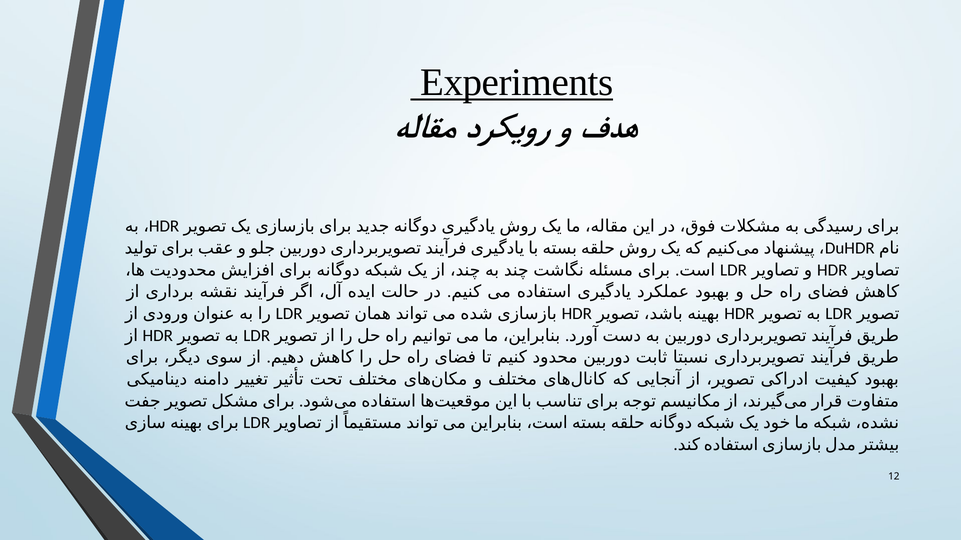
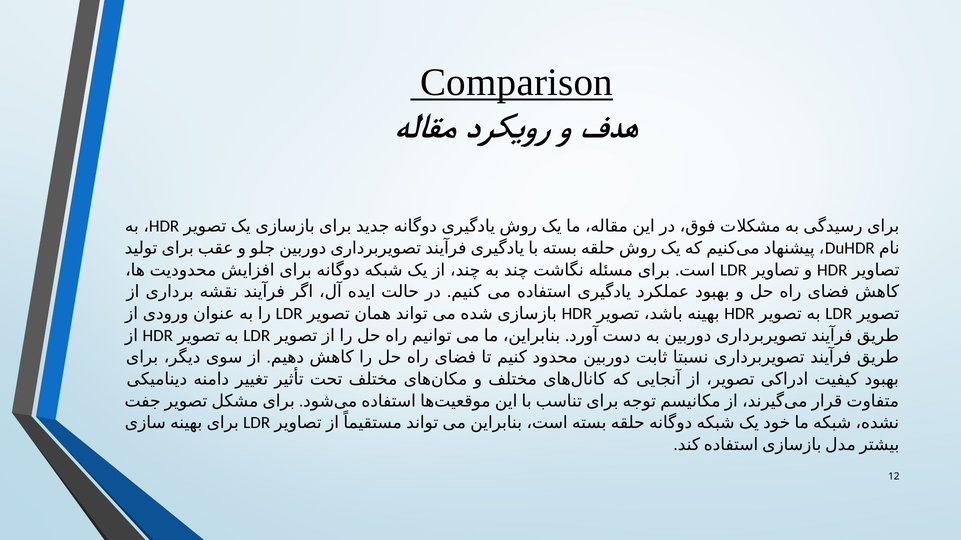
Experiments: Experiments -> Comparison (517, 82)
